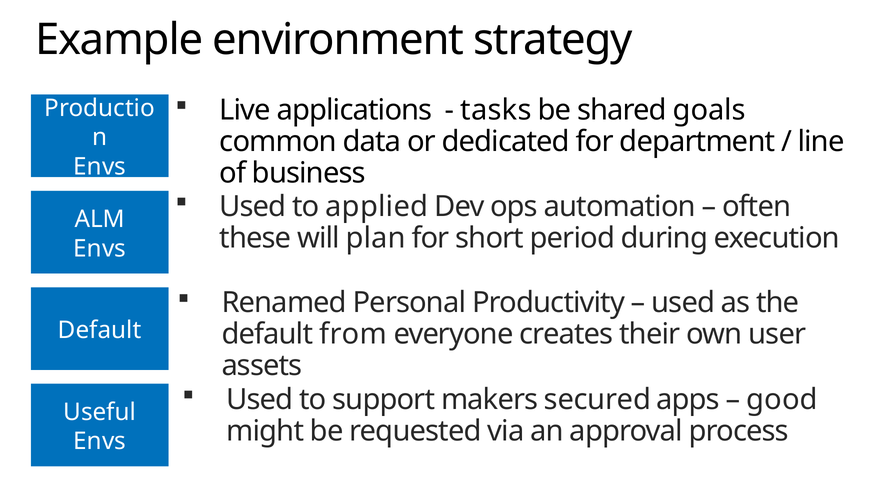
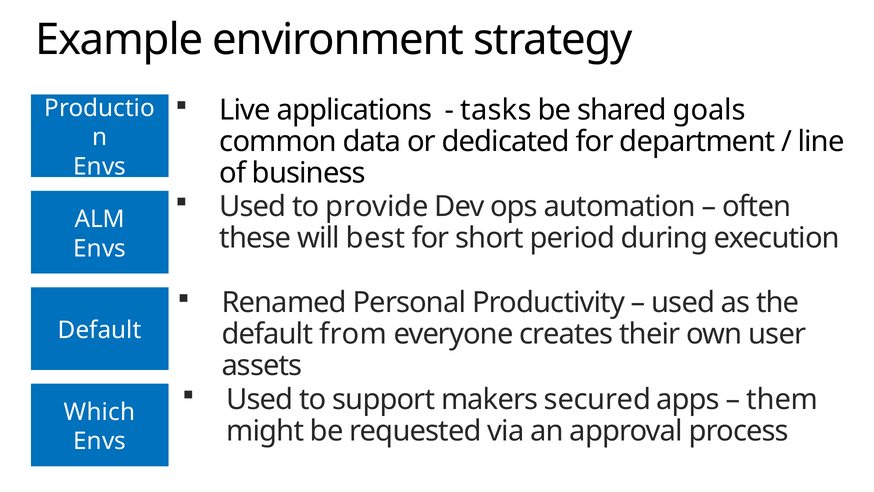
applied: applied -> provide (377, 206)
plan: plan -> best (376, 238)
good: good -> them (782, 399)
Useful: Useful -> Which (100, 412)
